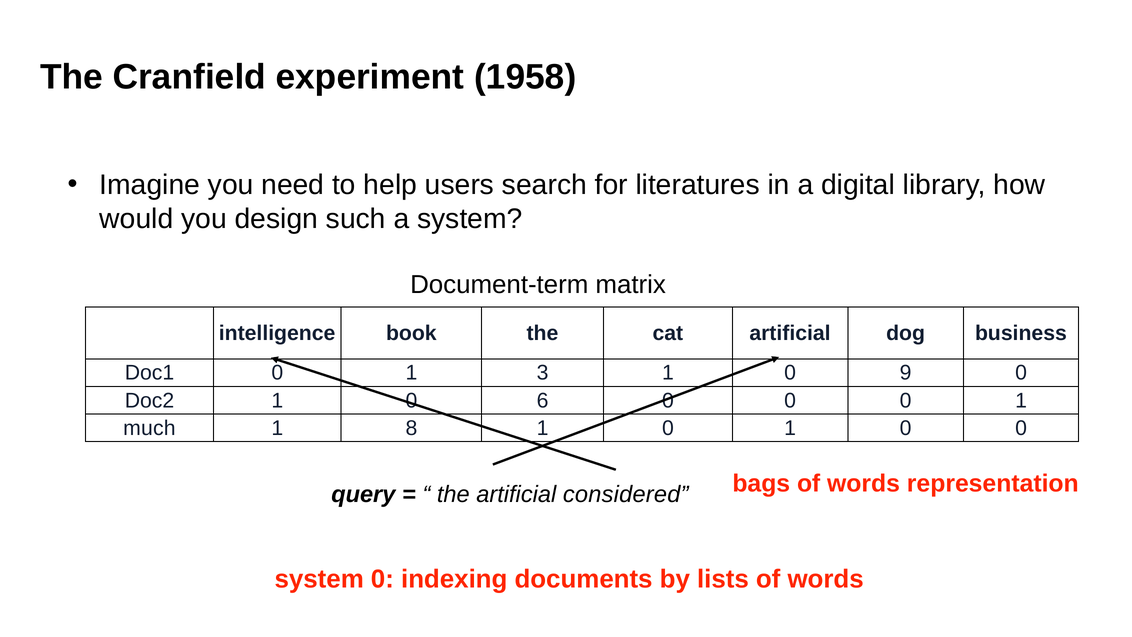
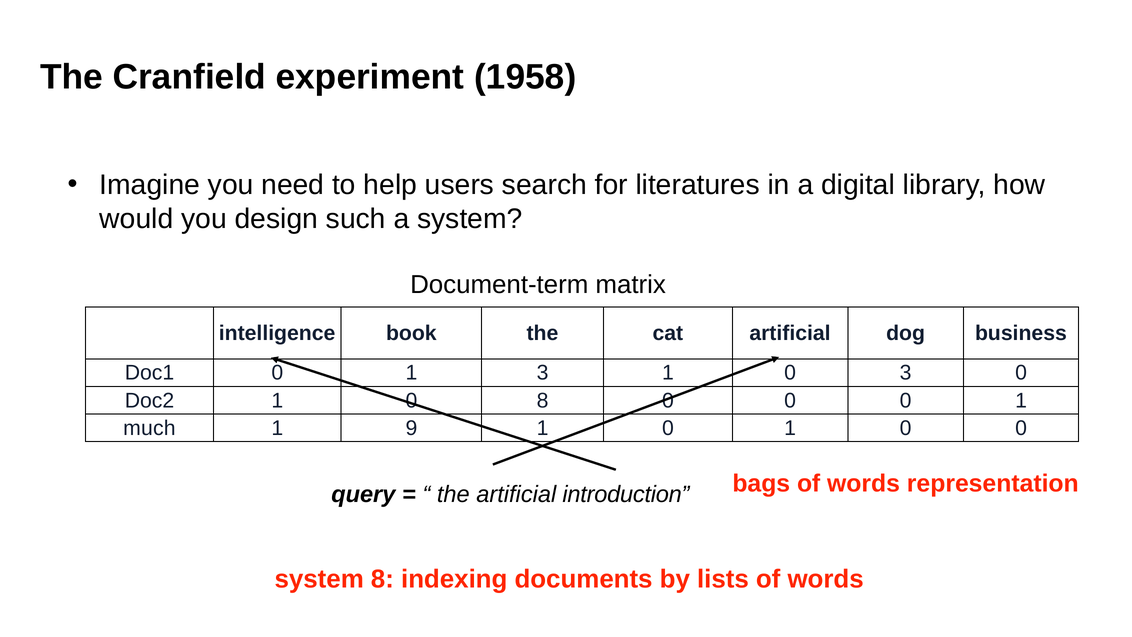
0 9: 9 -> 3 (906, 373)
0 6: 6 -> 8 (543, 400)
8: 8 -> 9 (411, 428)
considered: considered -> introduction (626, 494)
system 0: 0 -> 8 (382, 579)
